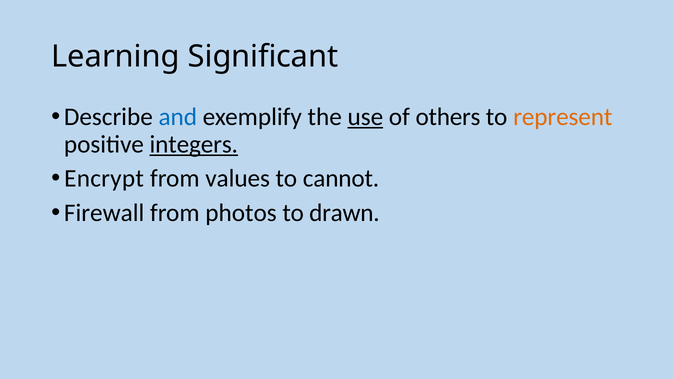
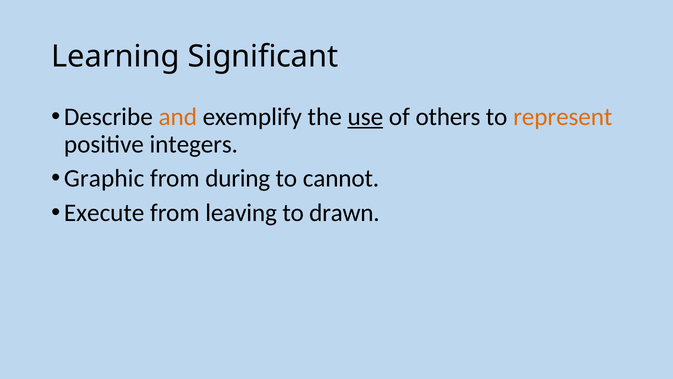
and colour: blue -> orange (178, 117)
integers underline: present -> none (194, 144)
Encrypt: Encrypt -> Graphic (104, 178)
values: values -> during (238, 178)
Firewall: Firewall -> Execute (104, 213)
photos: photos -> leaving (241, 213)
